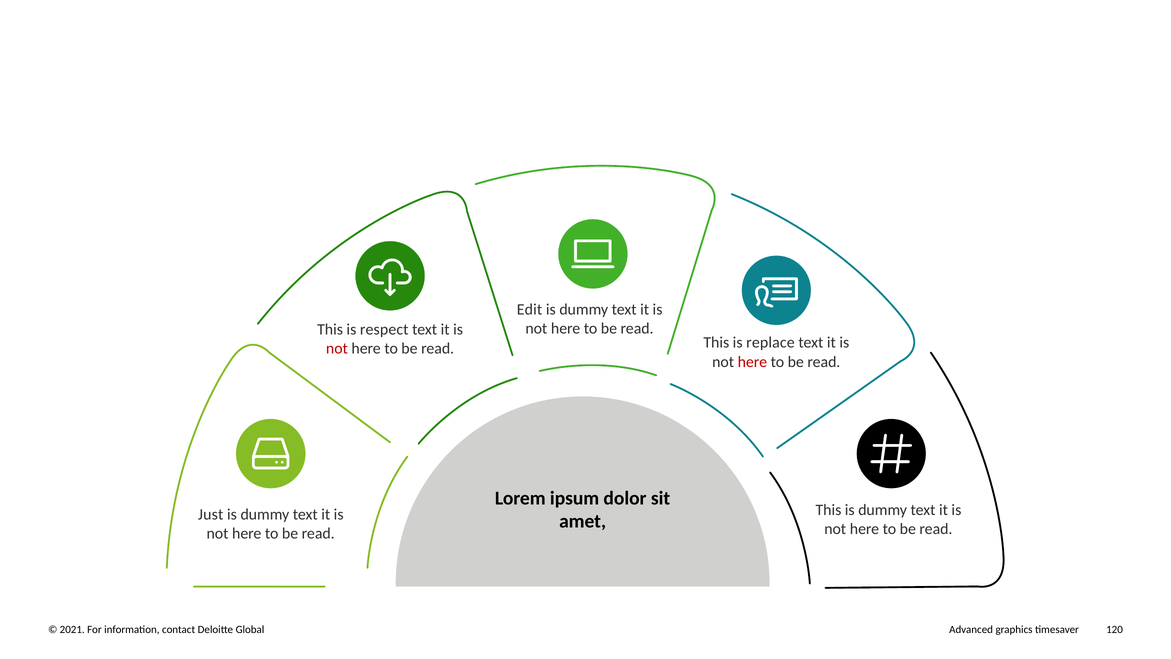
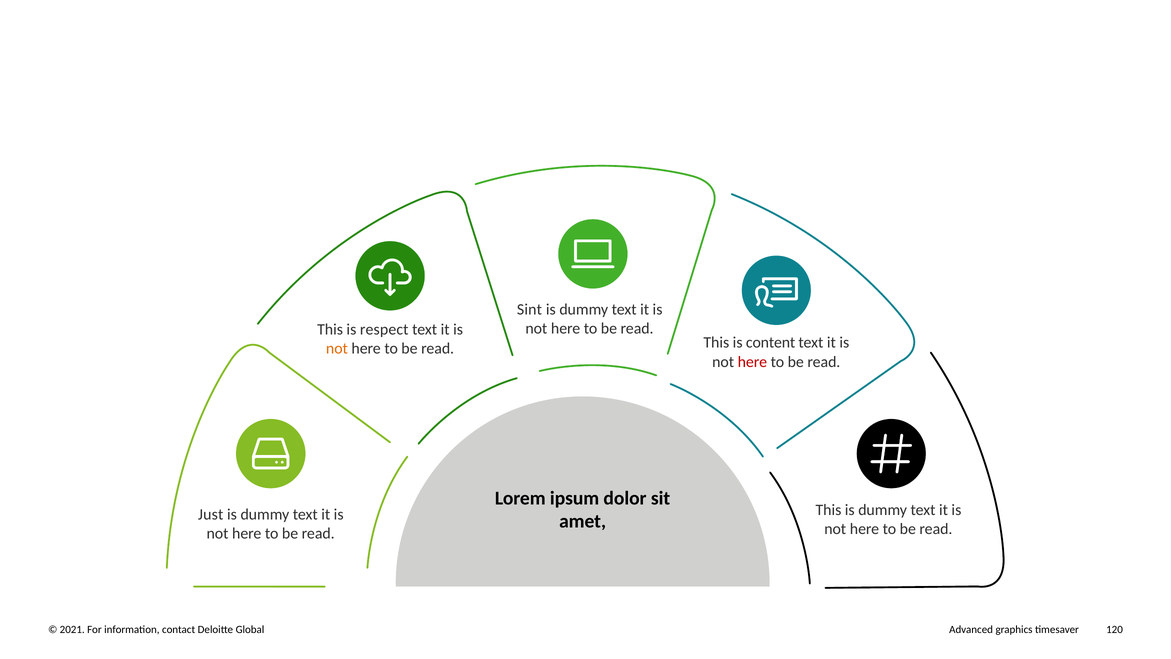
Edit: Edit -> Sint (529, 310)
not colour: red -> orange (337, 348)
replace: replace -> content (771, 343)
